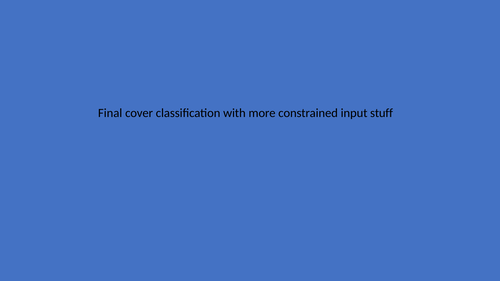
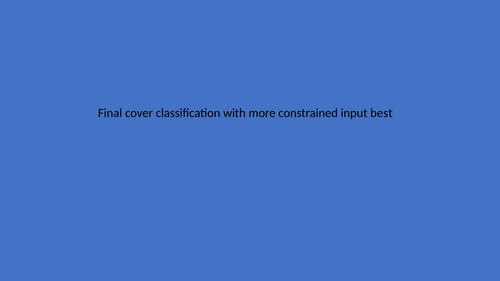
stuff: stuff -> best (381, 113)
